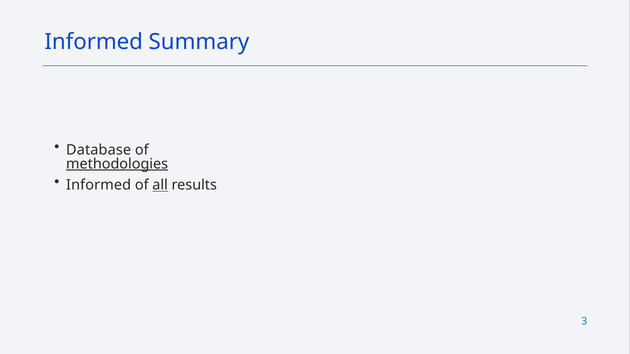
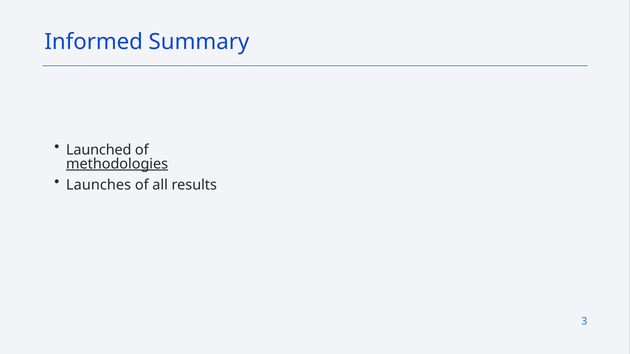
Database: Database -> Launched (99, 150)
Informed: Informed -> Launches (99, 185)
all underline: present -> none (160, 185)
